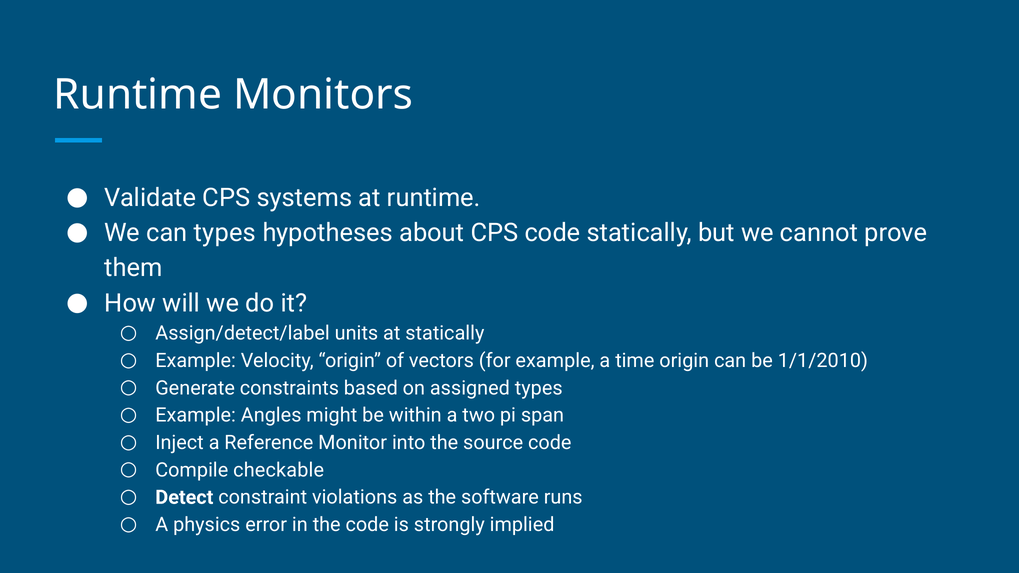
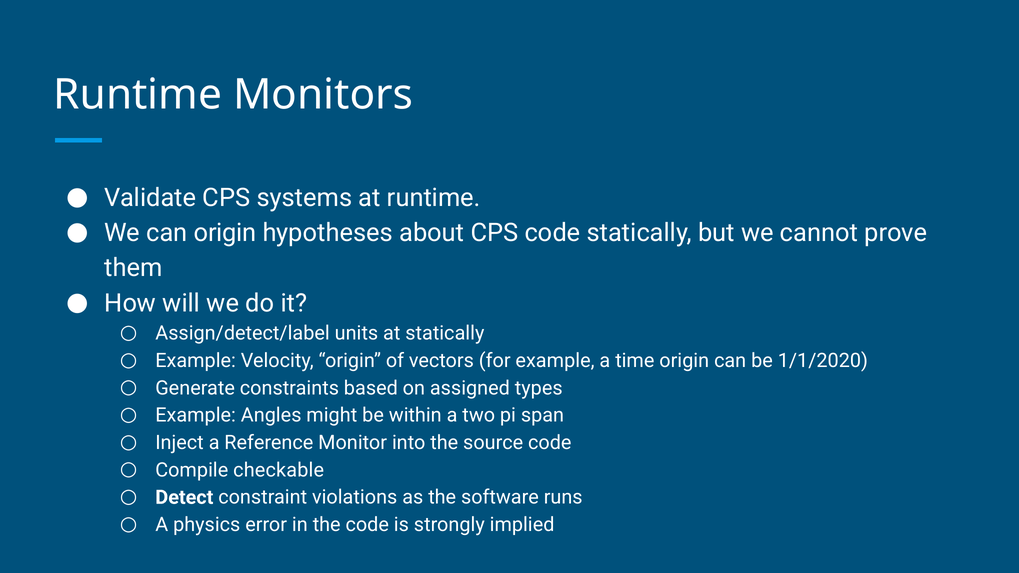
can types: types -> origin (225, 233)
1/1/2010: 1/1/2010 -> 1/1/2020 (823, 361)
